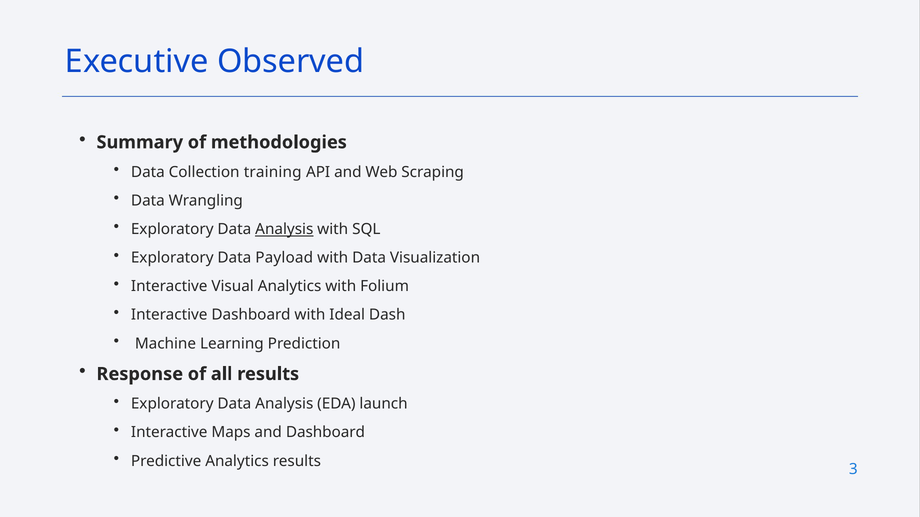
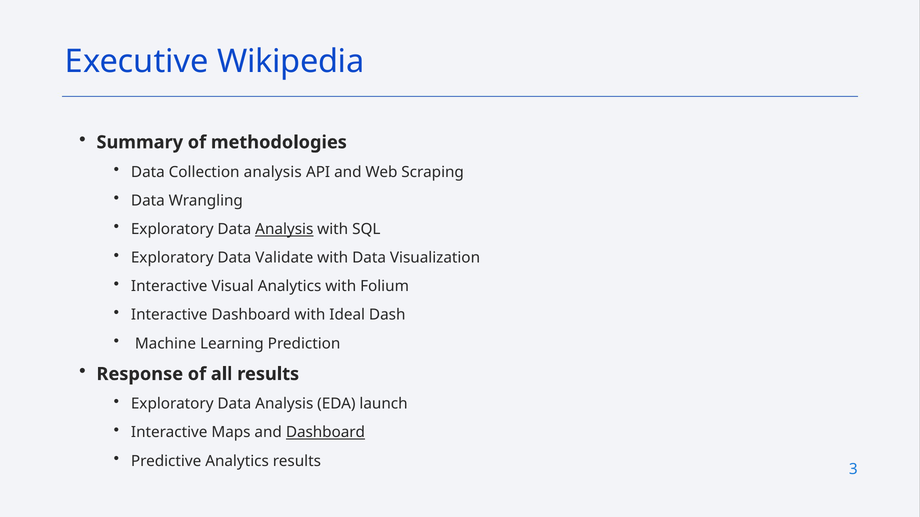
Observed: Observed -> Wikipedia (291, 61)
Collection training: training -> analysis (273, 172)
Payload: Payload -> Validate (284, 258)
Dashboard underline: none -> present (325, 433)
